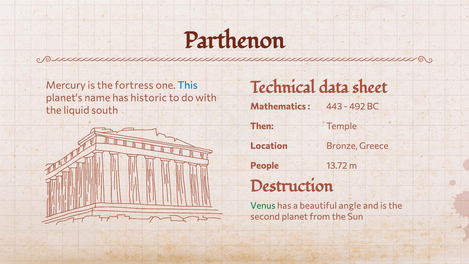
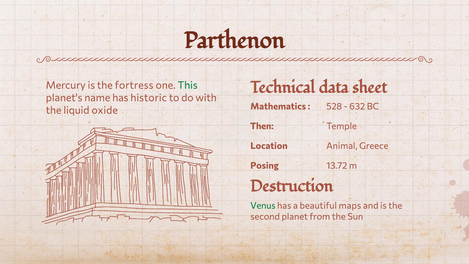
This colour: blue -> green (188, 85)
443: 443 -> 528 (334, 106)
492: 492 -> 632 (357, 106)
south: south -> oxide (105, 110)
Bronze: Bronze -> Animal (342, 146)
People: People -> Posing (265, 165)
angle: angle -> maps (350, 206)
